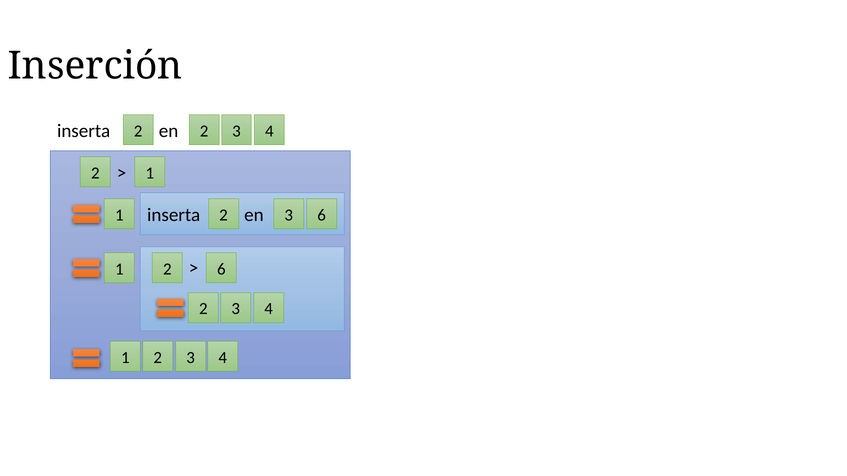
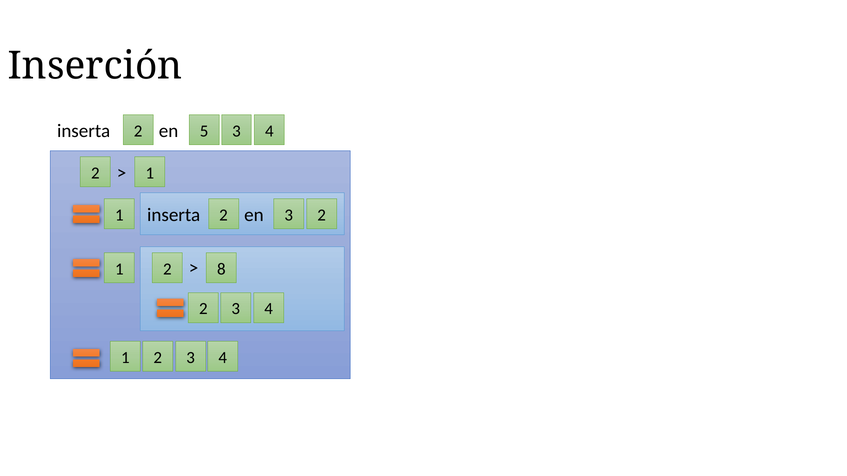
2 2: 2 -> 5 (204, 131)
3 6: 6 -> 2 (322, 215)
2 6: 6 -> 8 (221, 269)
